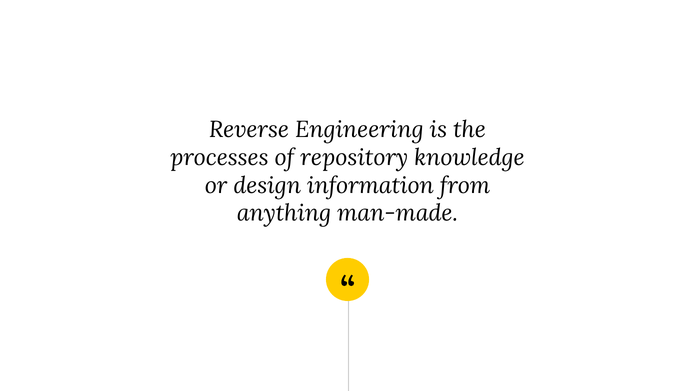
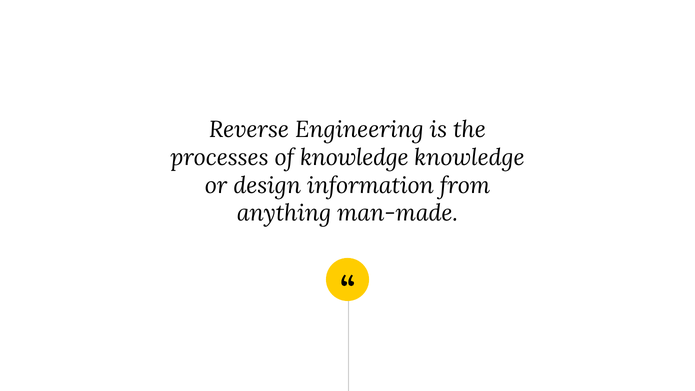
of repository: repository -> knowledge (354, 158)
